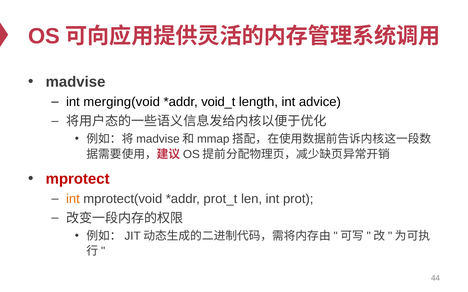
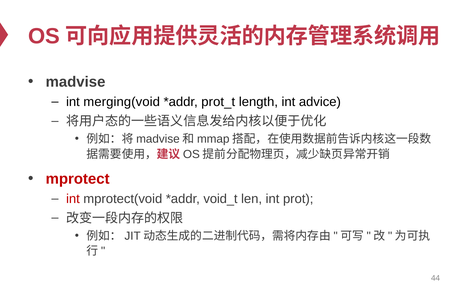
void_t: void_t -> prot_t (218, 102)
int colour: orange -> red (73, 199)
prot_t: prot_t -> void_t (221, 199)
